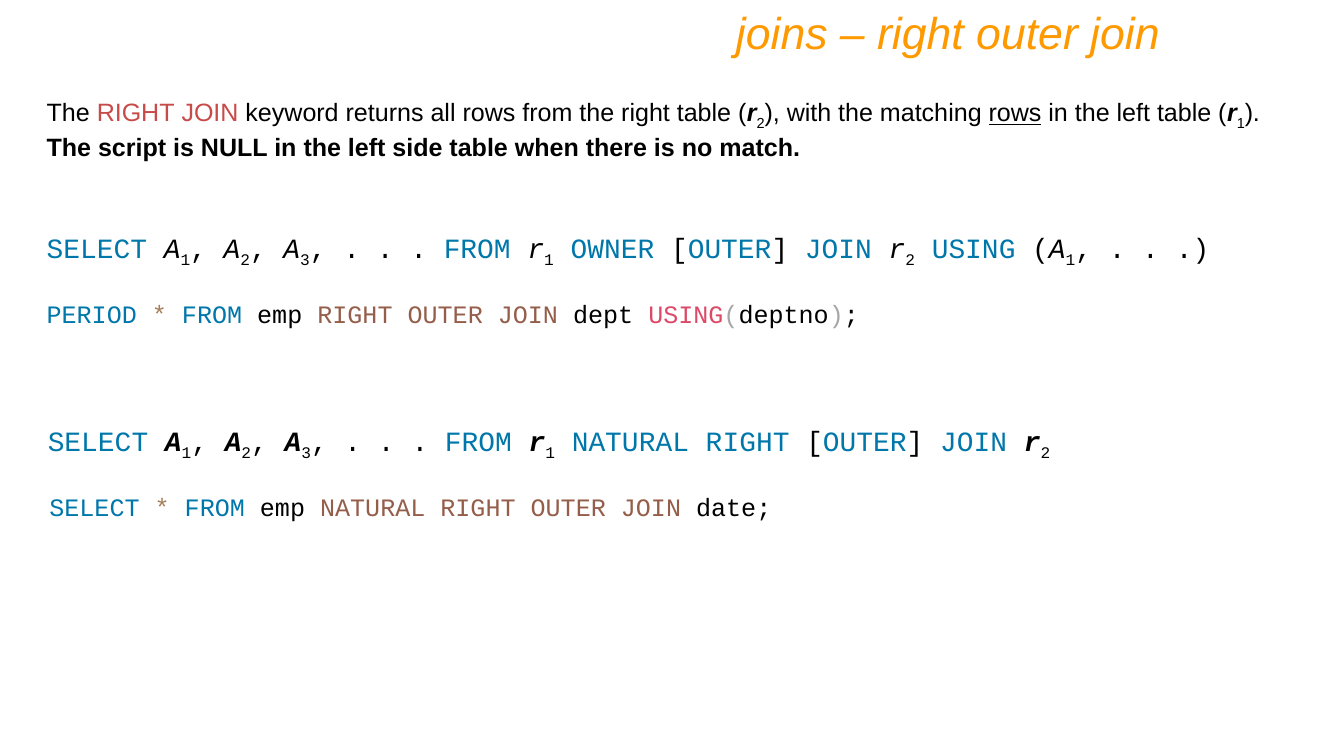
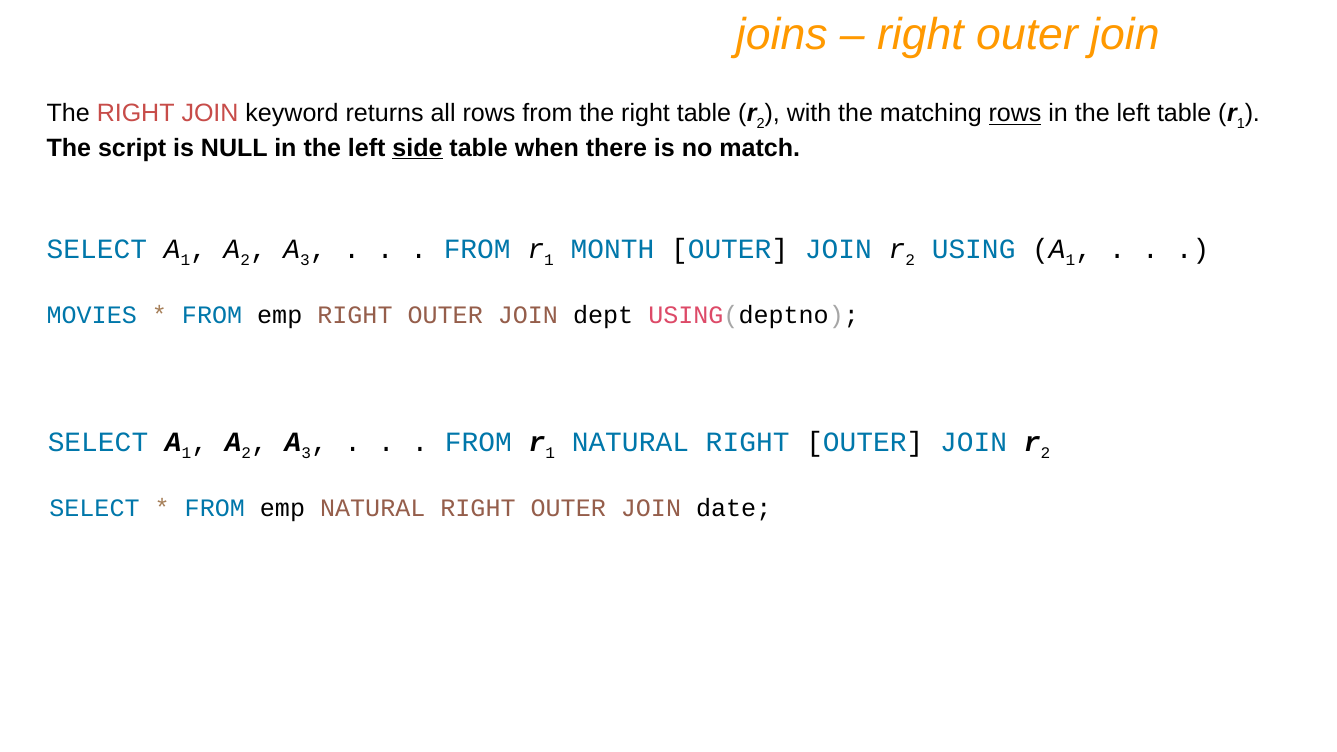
side underline: none -> present (417, 148)
OWNER: OWNER -> MONTH (613, 249)
PERIOD: PERIOD -> MOVIES (92, 315)
